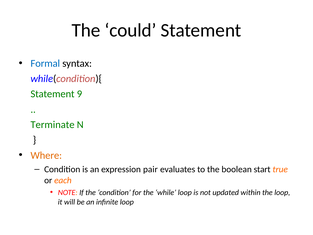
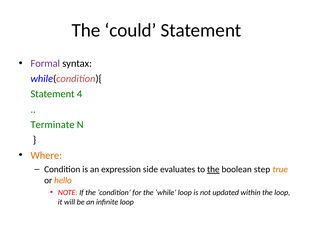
Formal colour: blue -> purple (45, 63)
9: 9 -> 4 (80, 94)
pair: pair -> side (150, 169)
the underline: none -> present (213, 169)
start: start -> step (262, 169)
each: each -> hello (63, 180)
